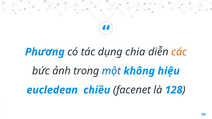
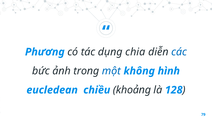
các colour: orange -> blue (179, 52)
hiệu: hiệu -> hình (169, 71)
facenet: facenet -> khoảng (132, 90)
